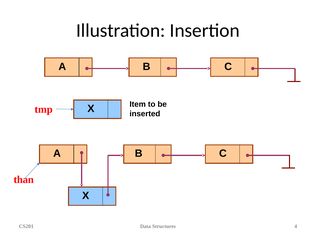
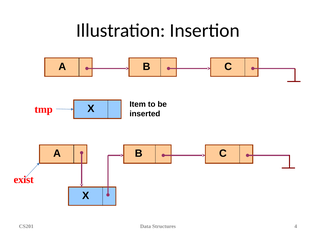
than: than -> exist (24, 180)
